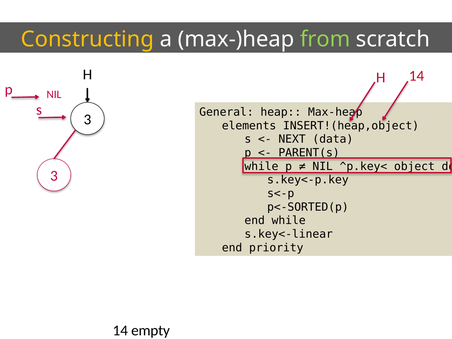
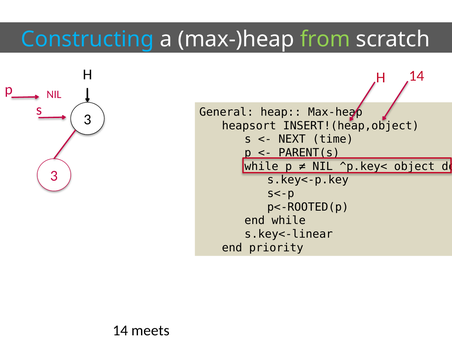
Constructing colour: yellow -> light blue (87, 39)
elements: elements -> heapsort (249, 126)
data: data -> time (333, 139)
p<-SORTED(p: p<-SORTED(p -> p<-ROOTED(p (308, 207)
empty: empty -> meets (150, 331)
